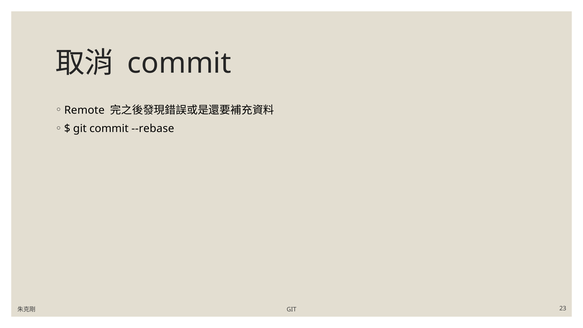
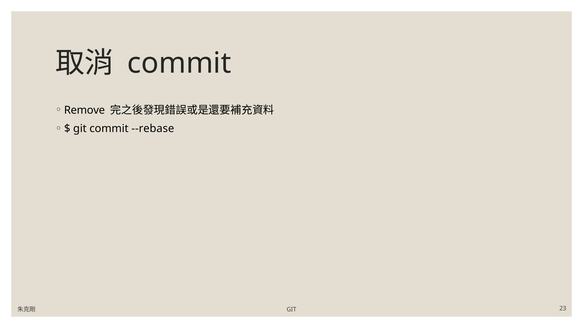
Remote: Remote -> Remove (85, 110)
